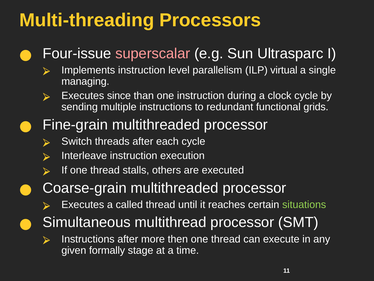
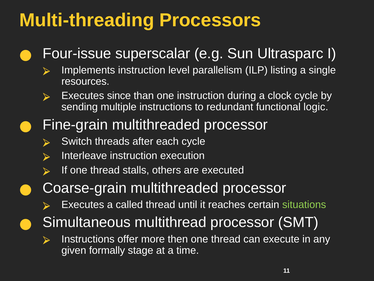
superscalar colour: pink -> white (153, 53)
virtual: virtual -> listing (284, 70)
managing: managing -> resources (85, 81)
grids: grids -> logic (316, 107)
Instructions after: after -> offer (128, 239)
